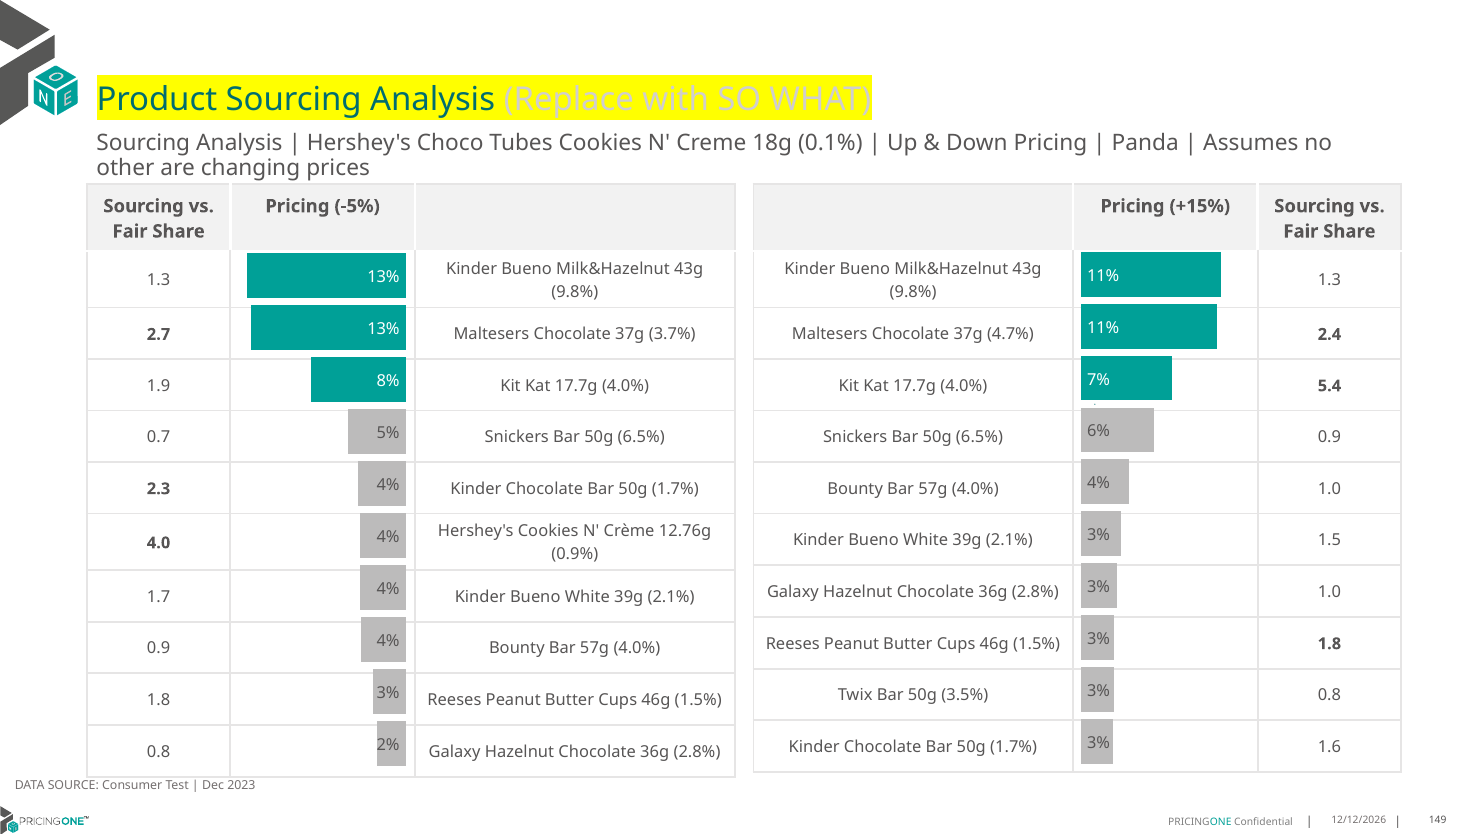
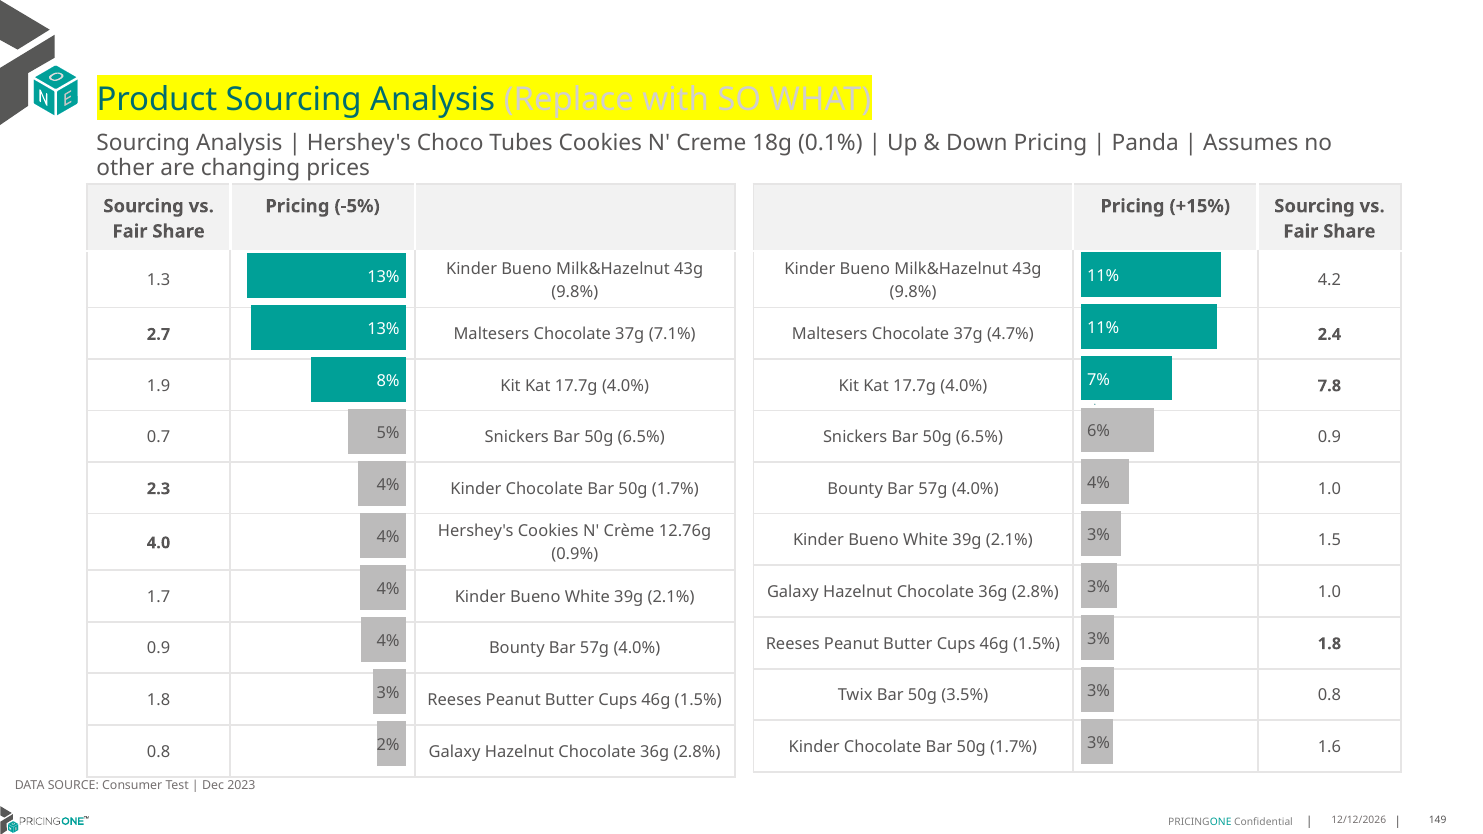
1.3: 1.3 -> 4.2 (1329, 280)
3.7%: 3.7% -> 7.1% (672, 334)
5.4: 5.4 -> 7.8 (1329, 386)
